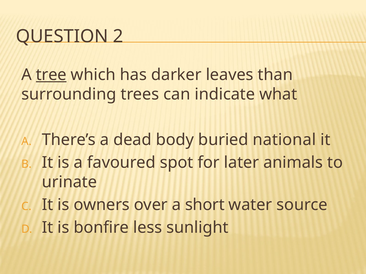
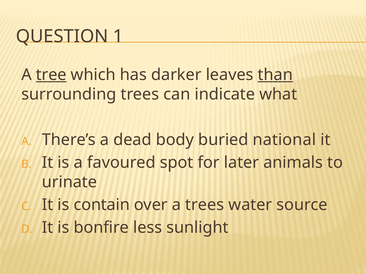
2: 2 -> 1 (118, 36)
than underline: none -> present (275, 75)
owners: owners -> contain (102, 205)
a short: short -> trees (205, 205)
